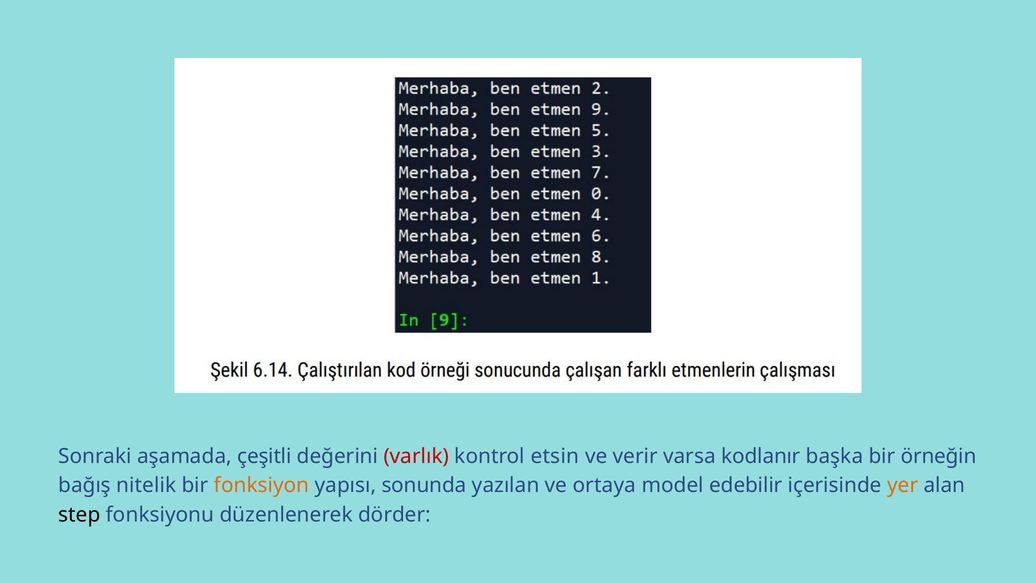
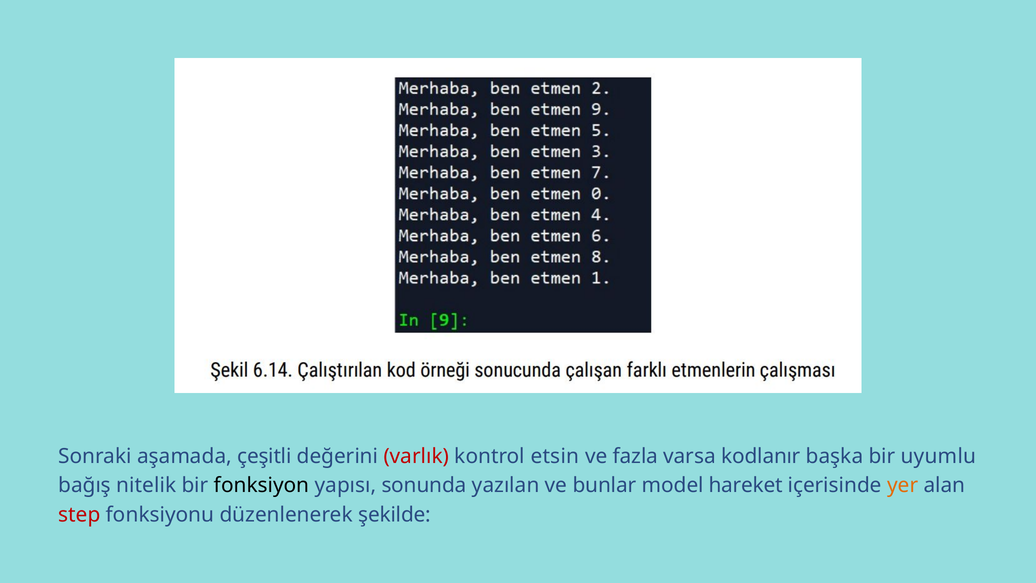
verir: verir -> fazla (635, 456)
örneğin: örneğin -> uyumlu (938, 456)
fonksiyon colour: orange -> black (262, 485)
ortaya: ortaya -> bunlar (604, 485)
edebilir: edebilir -> hareket (746, 485)
step colour: black -> red (79, 515)
dörder: dörder -> şekilde (395, 515)
